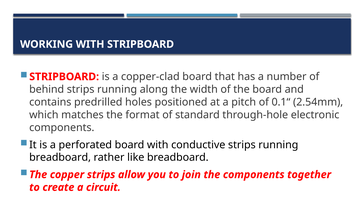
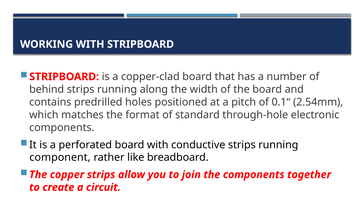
breadboard: breadboard -> component (60, 157)
